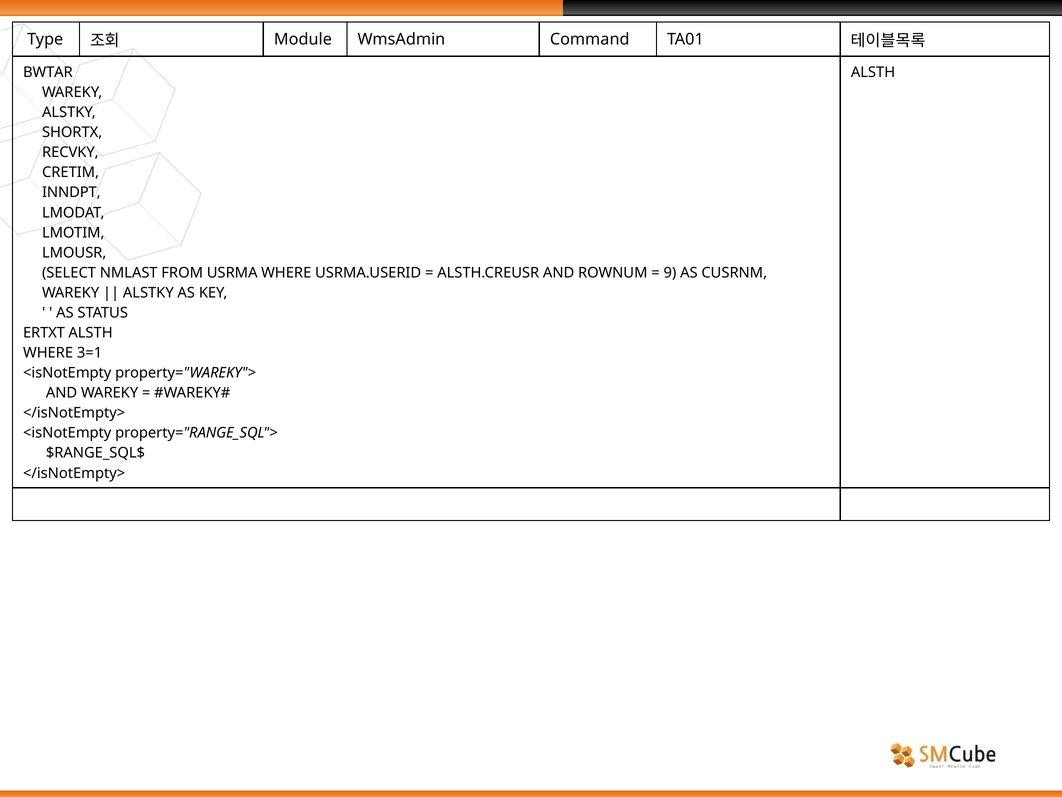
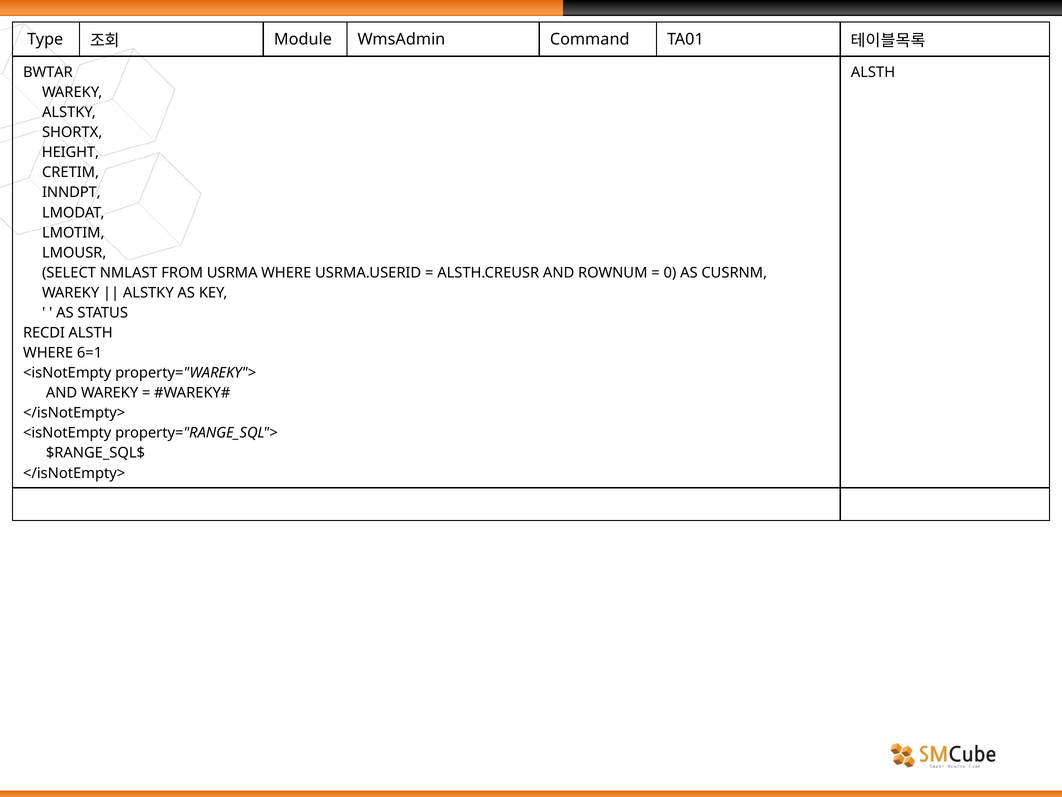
RECVKY: RECVKY -> HEIGHT (70, 152)
9: 9 -> 0 (670, 273)
ERTXT: ERTXT -> RECDI (44, 333)
3=1: 3=1 -> 6=1 (90, 353)
